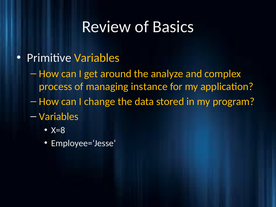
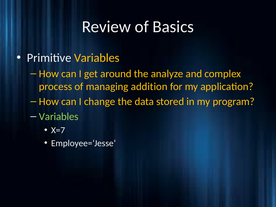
instance: instance -> addition (149, 87)
Variables colour: yellow -> light green (59, 117)
X=8: X=8 -> X=7 (58, 130)
